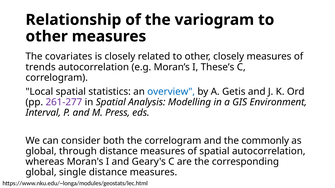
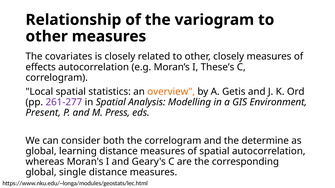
trends: trends -> effects (41, 67)
overview colour: blue -> orange (171, 92)
Interval: Interval -> Present (43, 113)
commonly: commonly -> determine (265, 141)
through: through -> learning (78, 152)
